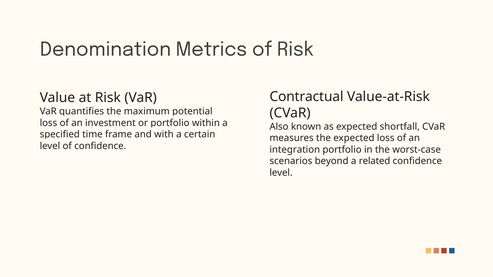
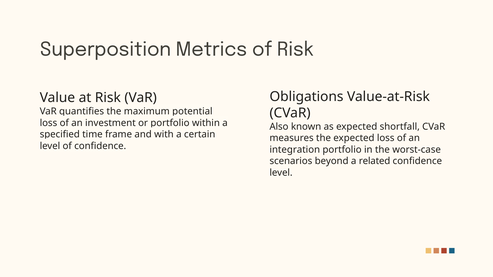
Denomination: Denomination -> Superposition (106, 50)
Contractual: Contractual -> Obligations (306, 97)
